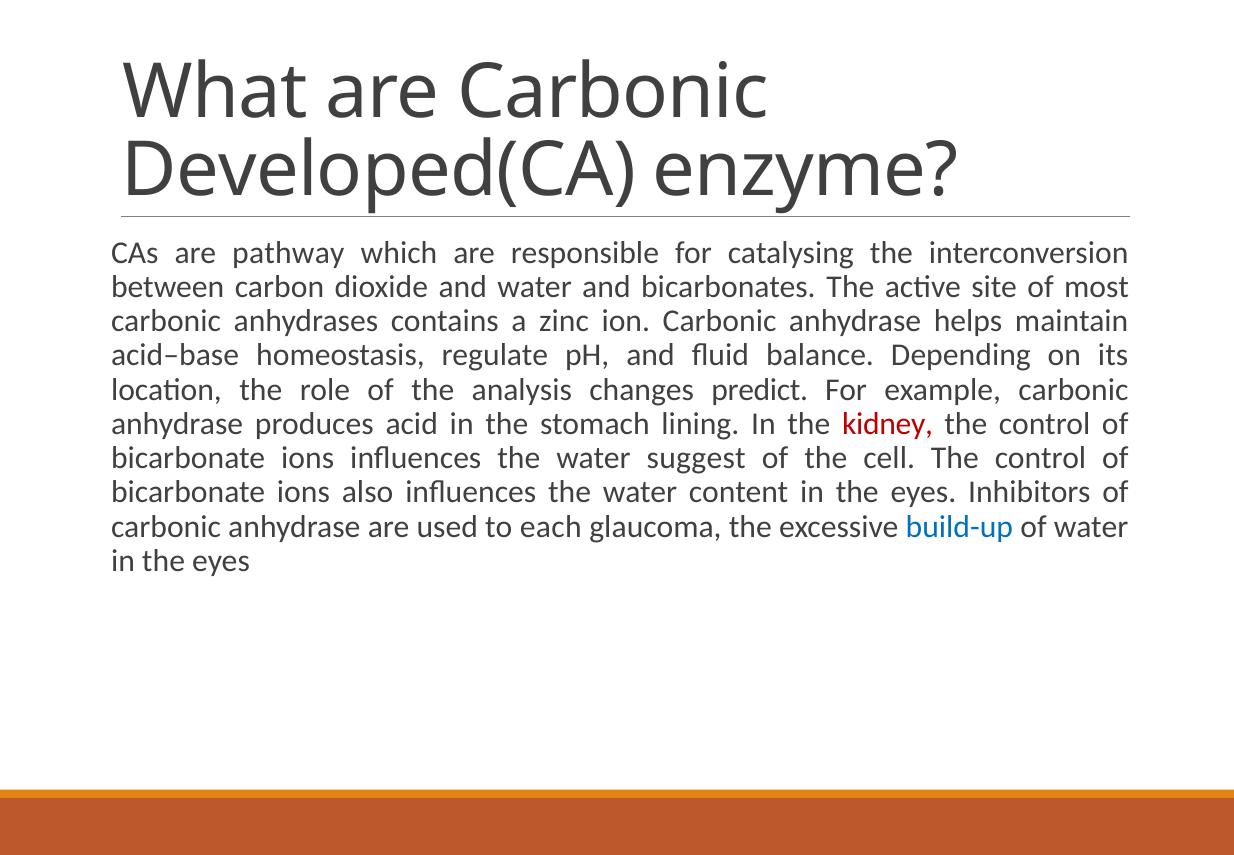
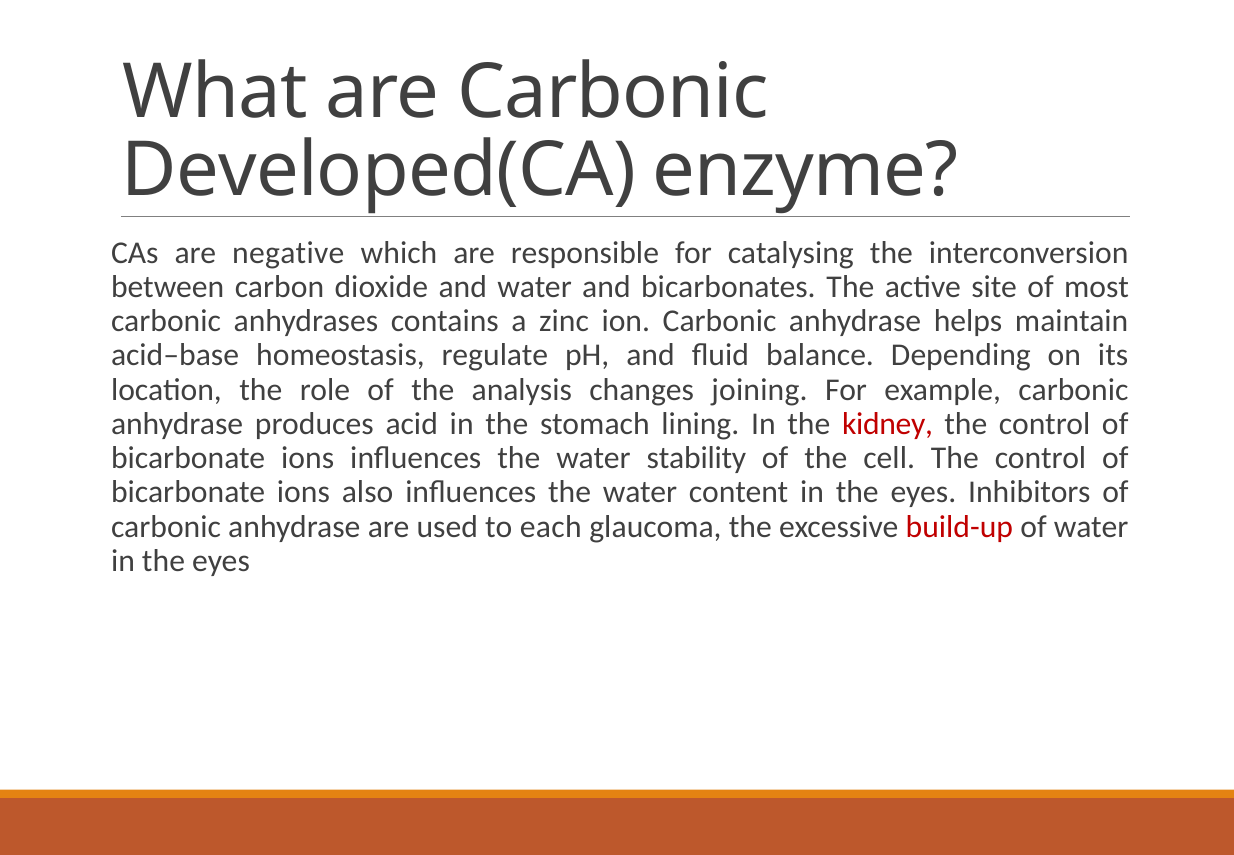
pathway: pathway -> negative (288, 253)
predict: predict -> joining (759, 389)
suggest: suggest -> stability (696, 458)
build-up colour: blue -> red (959, 526)
